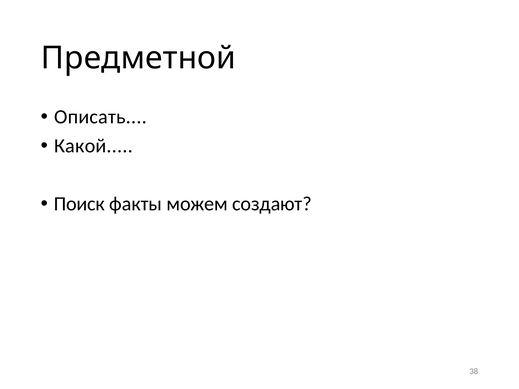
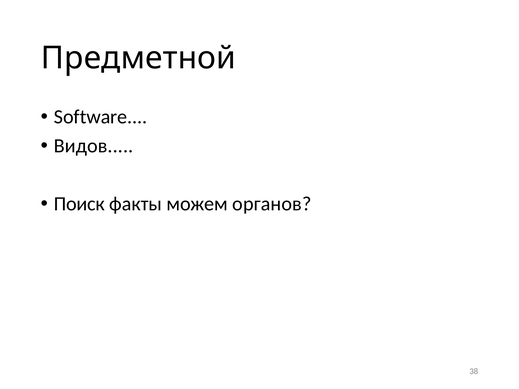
Описать: Описать -> Software (101, 117)
Какой: Какой -> Видов (94, 146)
создают: создают -> органов (272, 204)
